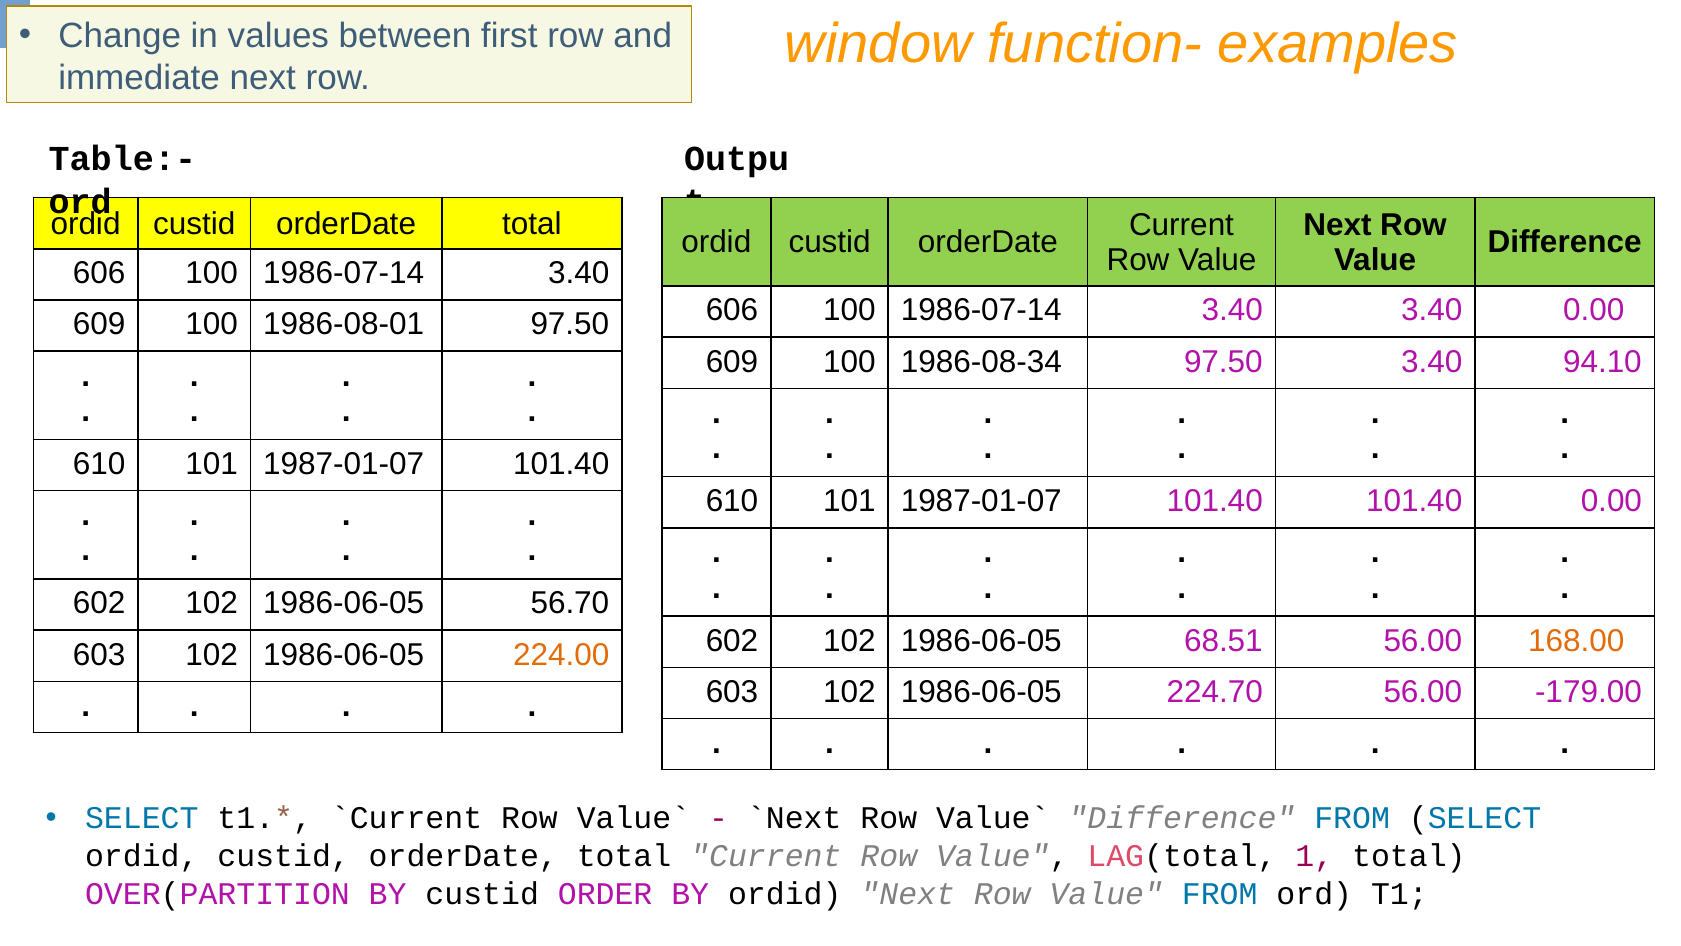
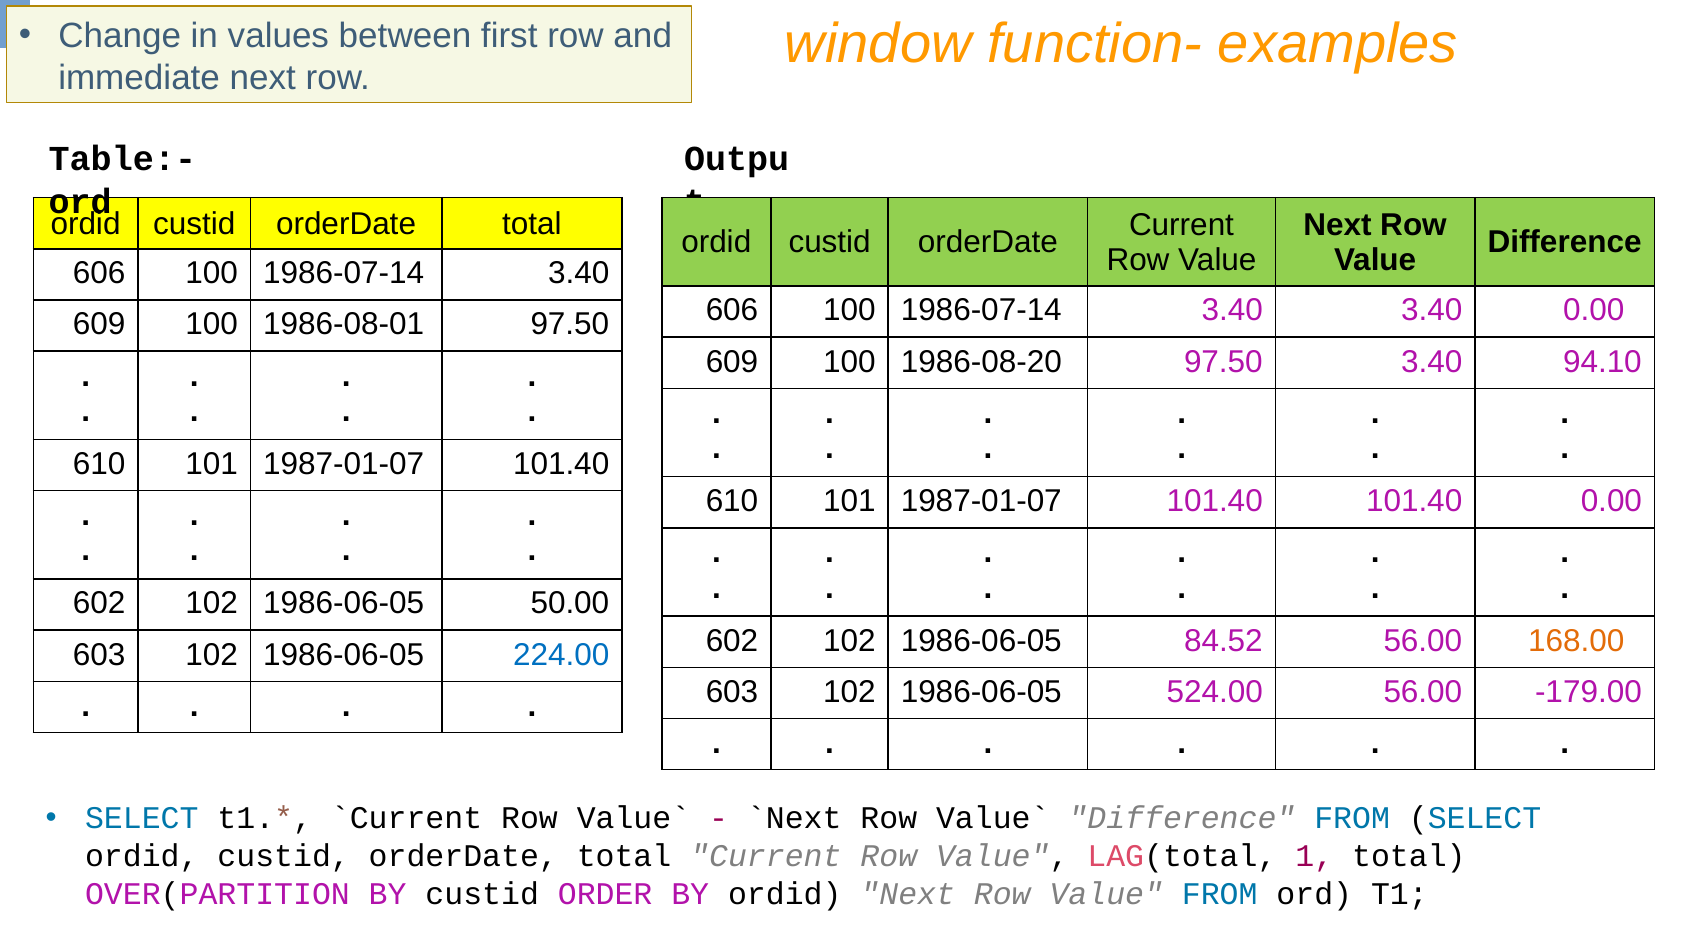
1986-08-34: 1986-08-34 -> 1986-08-20 (981, 362)
56.70: 56.70 -> 50.00 (570, 603)
68.51: 68.51 -> 84.52 (1223, 640)
224.00 colour: orange -> blue (561, 654)
224.70: 224.70 -> 524.00 (1215, 691)
